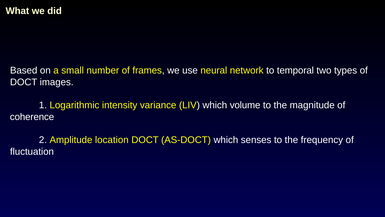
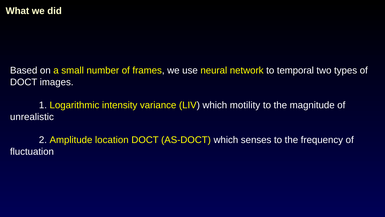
volume: volume -> motility (245, 105)
coherence: coherence -> unrealistic (32, 117)
